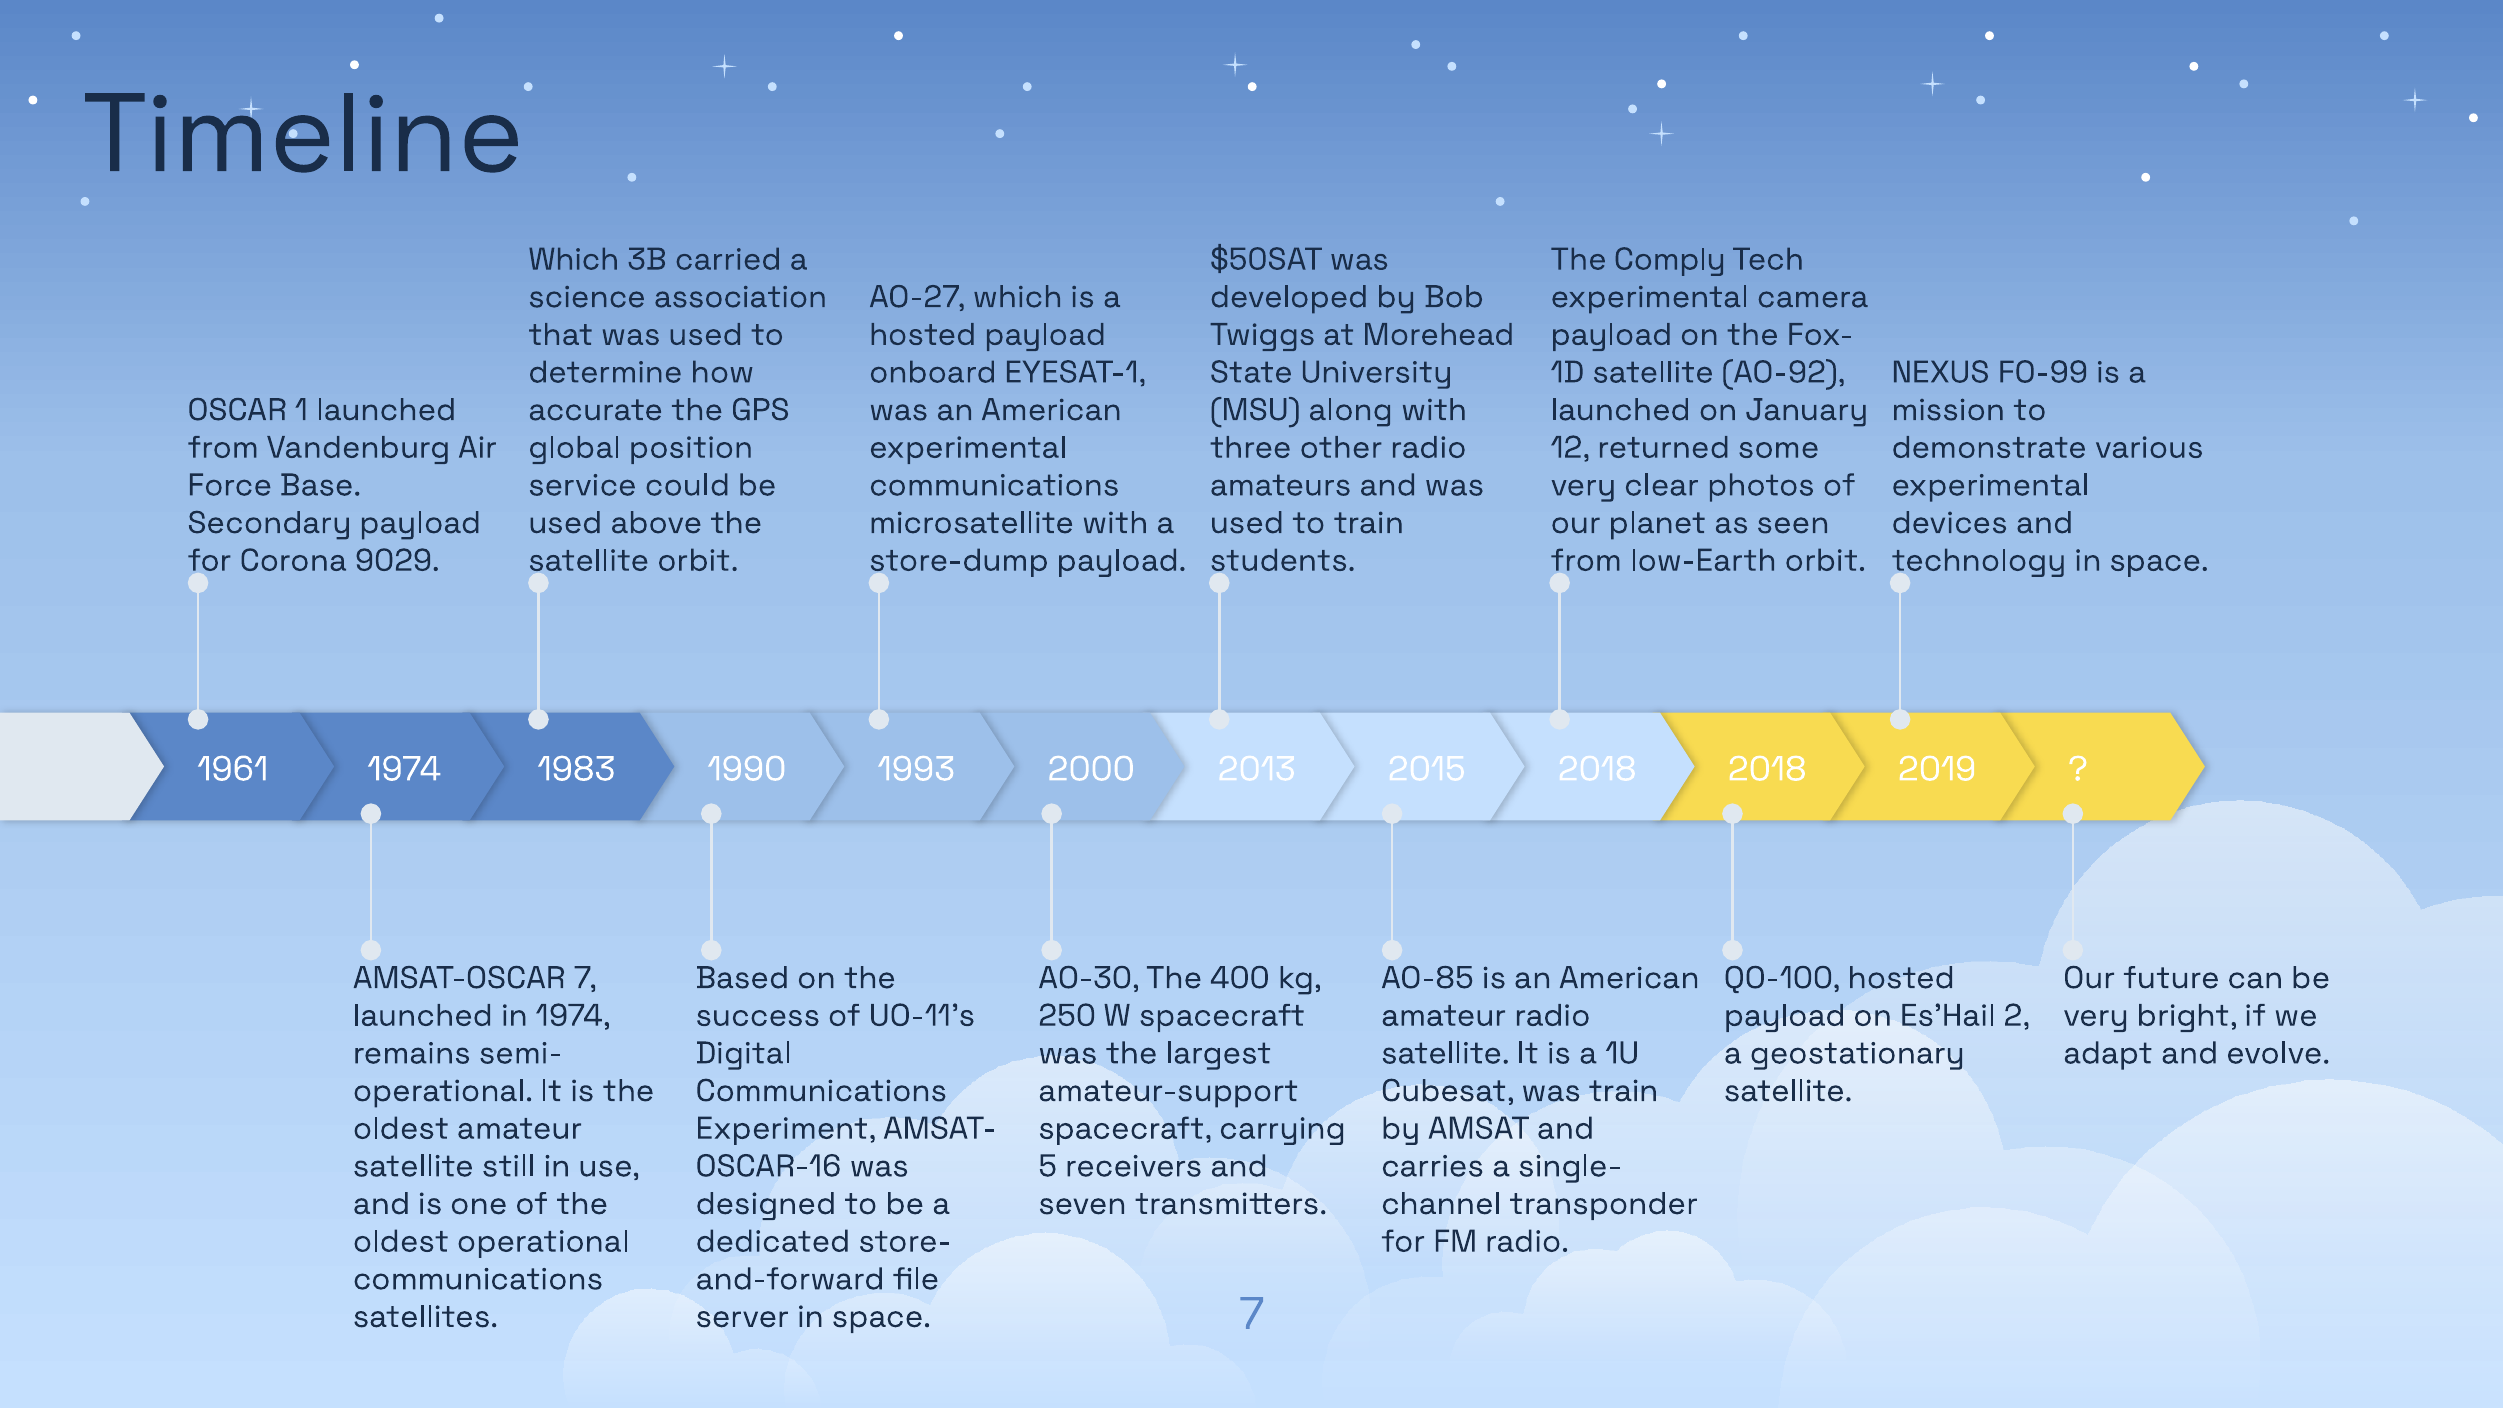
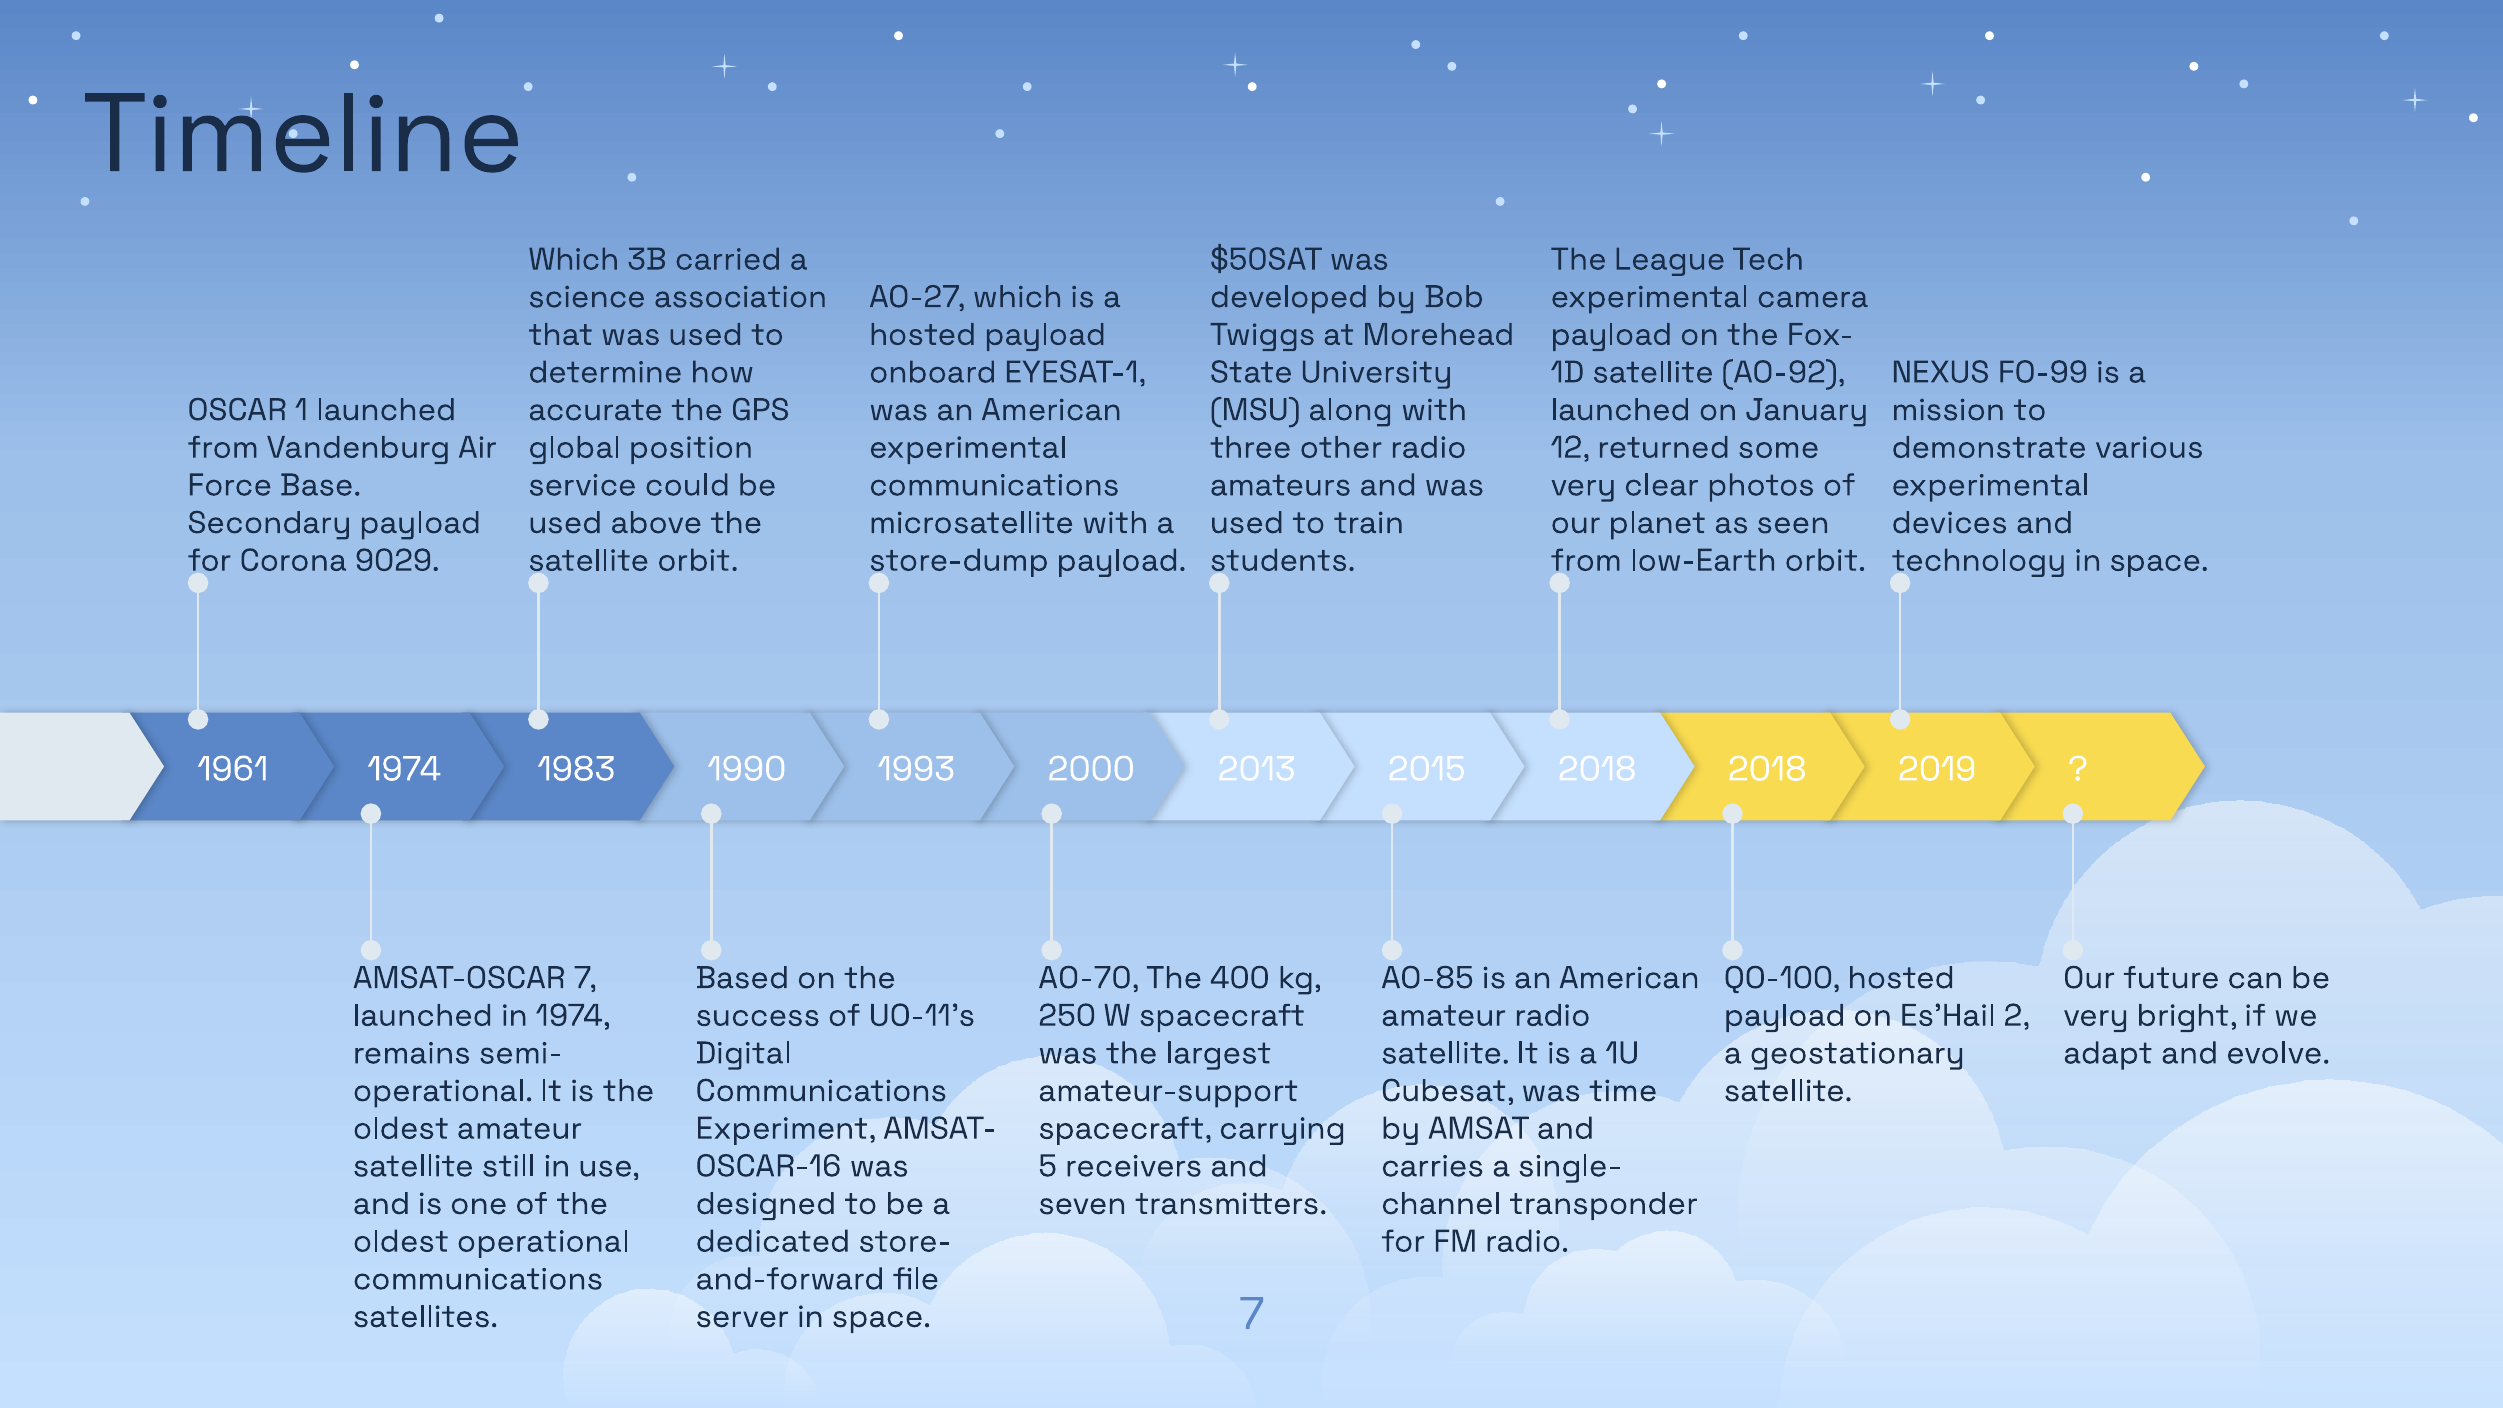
Comply: Comply -> League (1670, 259)
AO-30: AO-30 -> AO-70 (1089, 978)
was train: train -> time (1623, 1091)
